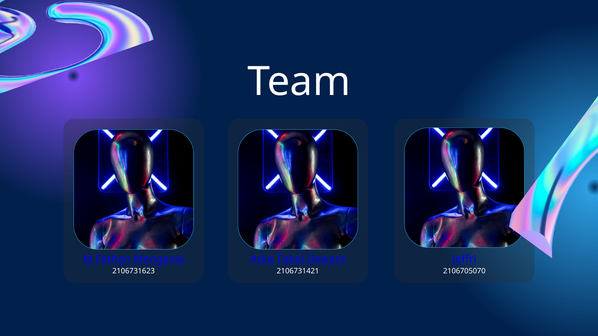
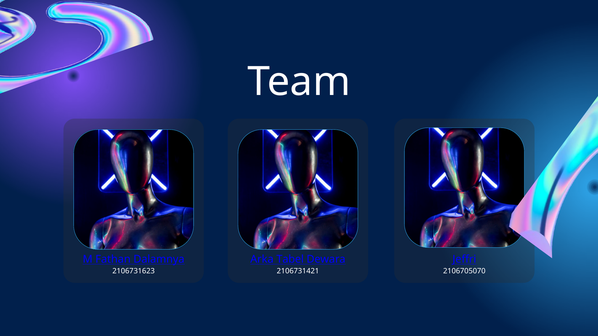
Mengenai: Mengenai -> Dalamnya (159, 259)
